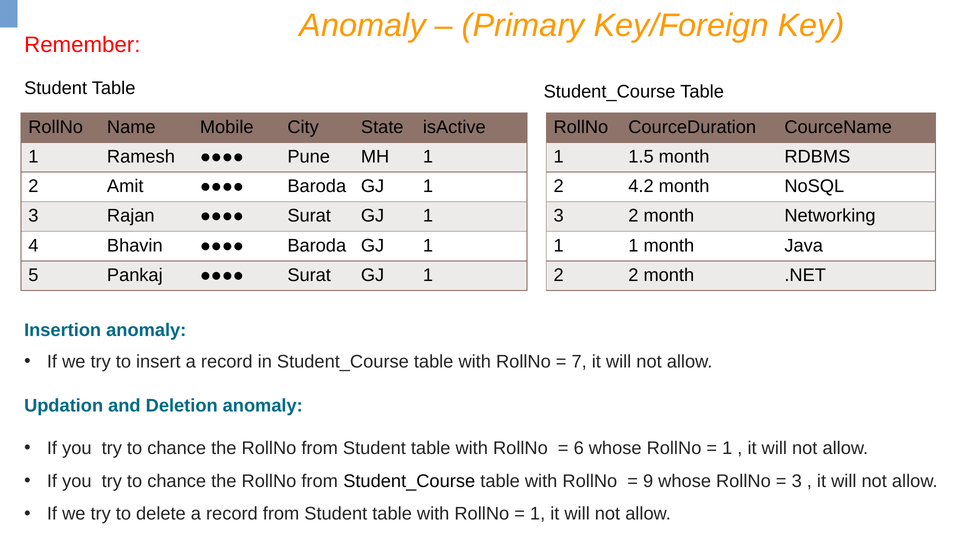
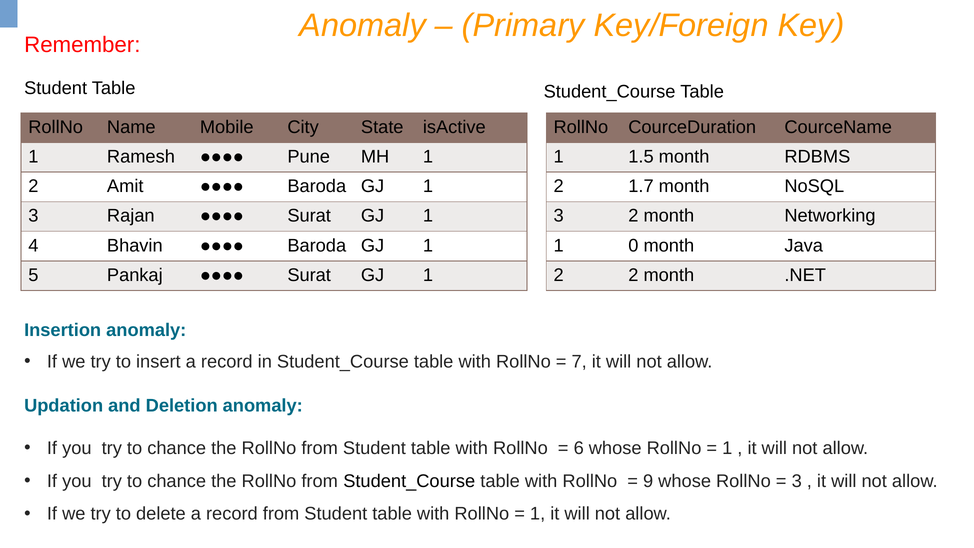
4.2: 4.2 -> 1.7 (641, 186)
1 1: 1 -> 0 (633, 245)
